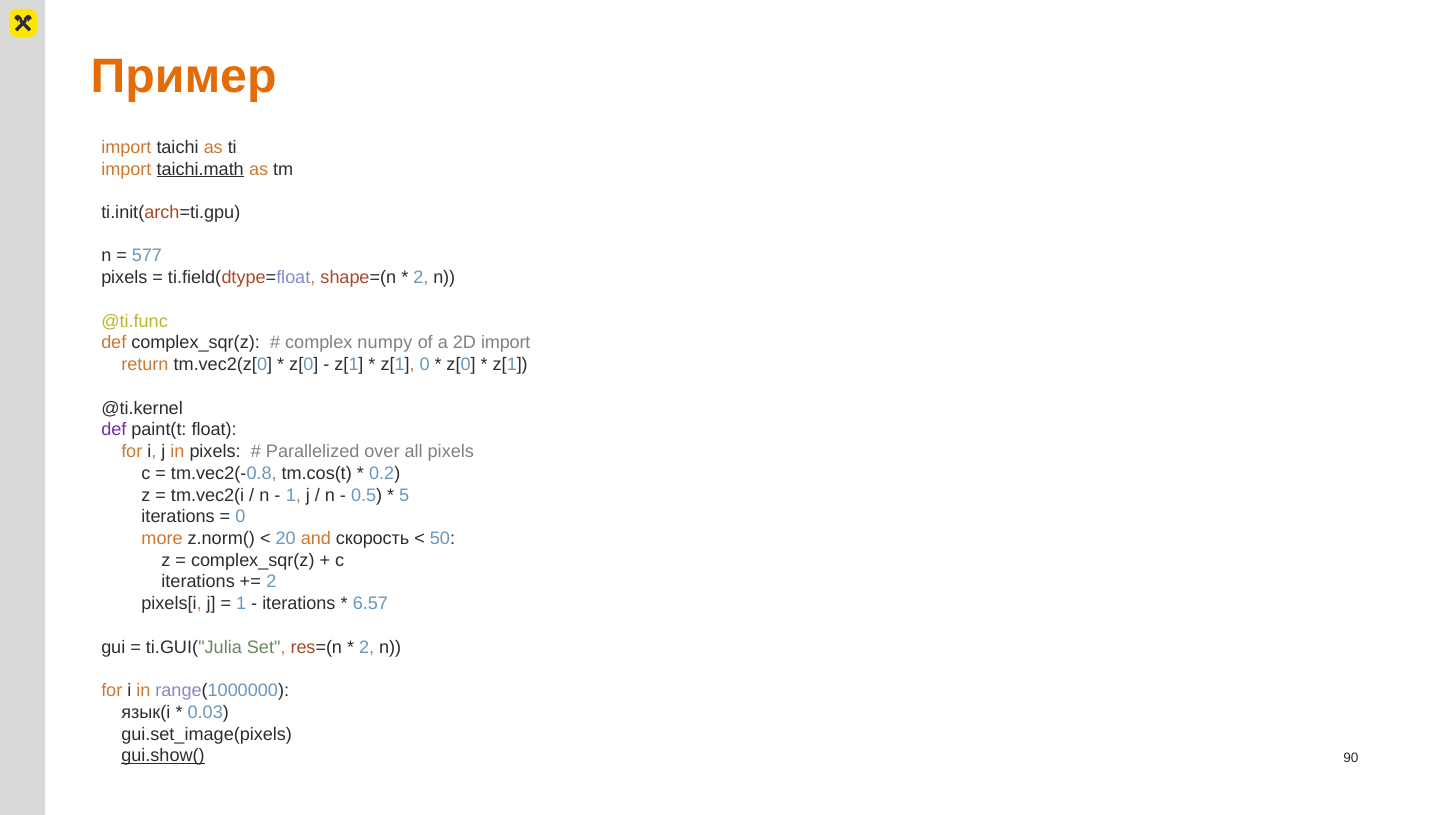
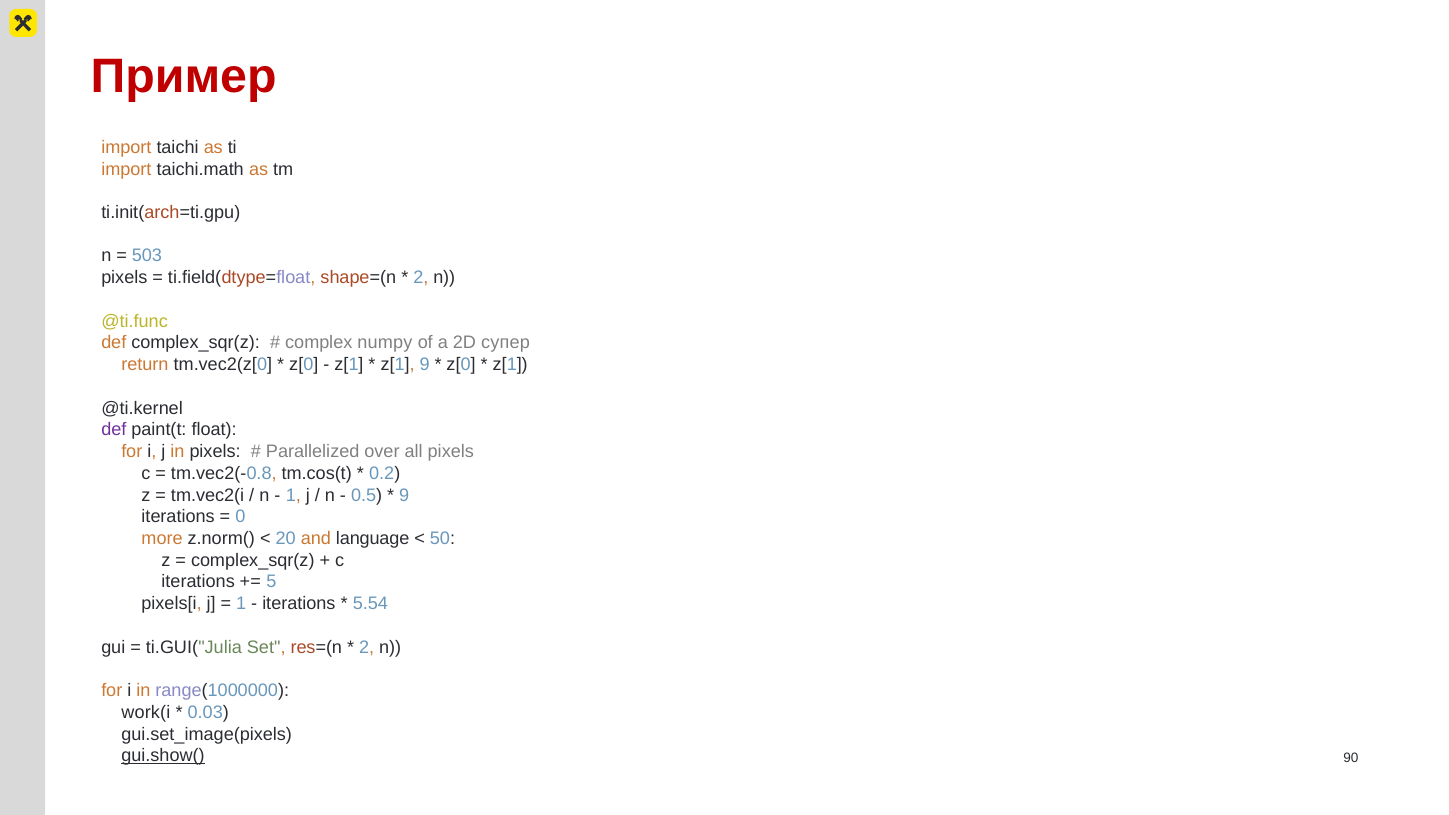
Пример colour: orange -> red (184, 77)
taichi.math underline: present -> none (200, 169)
577: 577 -> 503 (147, 256)
2D import: import -> супер (506, 343)
z[1 0: 0 -> 9 (425, 365)
5: 5 -> 9 (404, 495)
скорость: скорость -> language (373, 539)
2: 2 -> 5 (271, 582)
6.57: 6.57 -> 5.54 (370, 604)
язык(i: язык(i -> work(i (146, 712)
